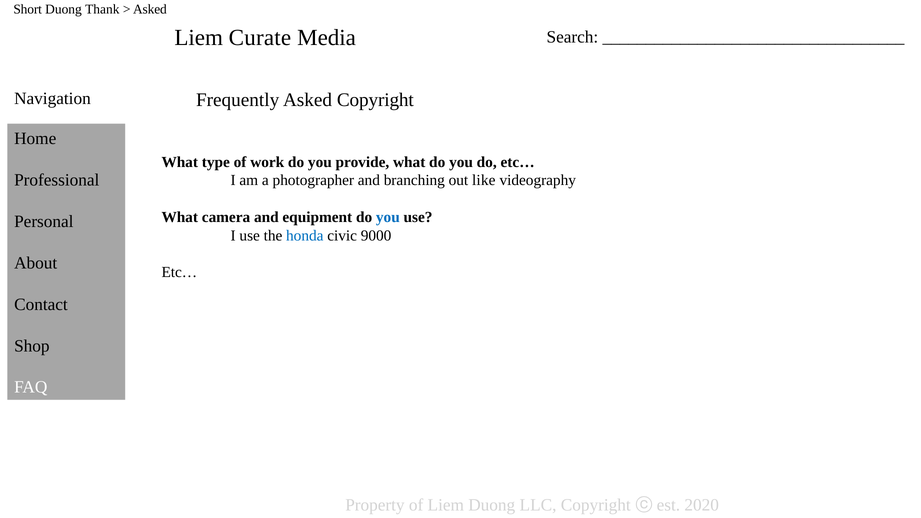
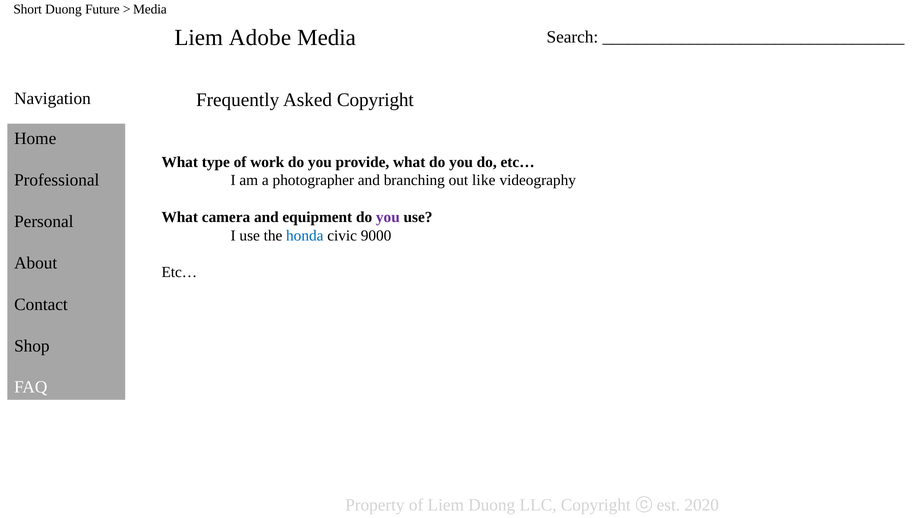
Thank: Thank -> Future (102, 9)
Asked: Asked -> Media (150, 9)
Curate: Curate -> Adobe (260, 38)
you colour: blue -> purple (388, 217)
